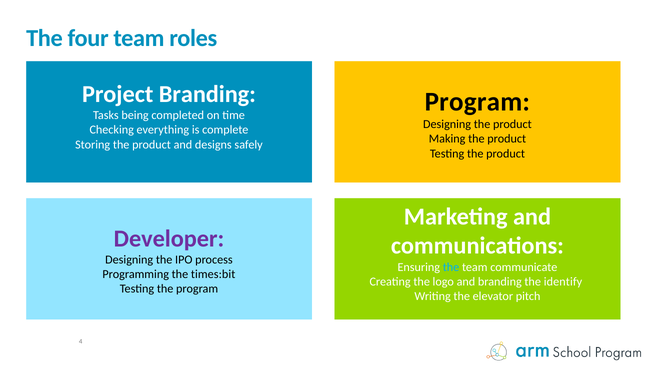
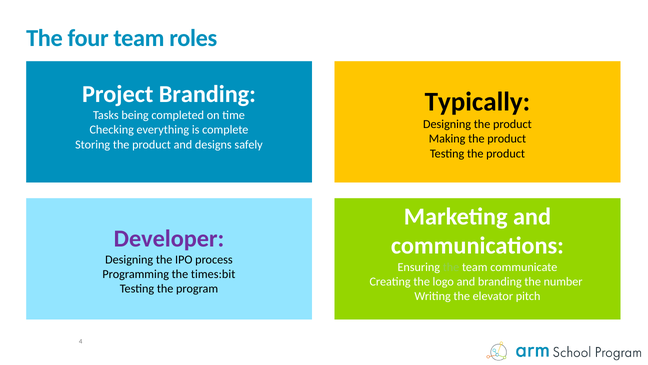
Program: Program -> Typically (477, 102)
the colour: light blue -> light green (451, 267)
identify: identify -> number (563, 281)
